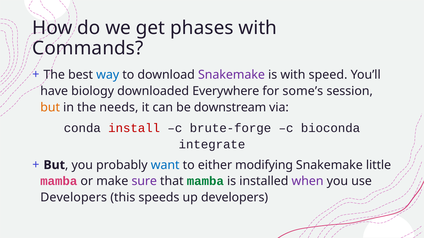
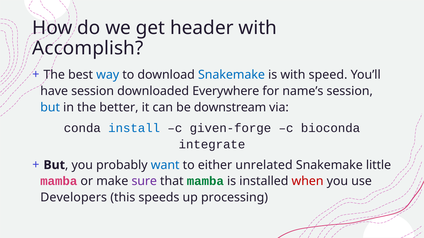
phases: phases -> header (202, 28)
Commands: Commands -> Accomplish (88, 48)
Snakemake colour: purple -> blue (231, 75)
have biology: biology -> session (93, 91)
some’s: some’s -> name’s (303, 91)
but colour: orange -> blue (50, 107)
needs: needs -> better (119, 107)
install colour: red -> blue (134, 128)
brute-forge: brute-forge -> given-forge (230, 128)
modifying: modifying -> unrelated (264, 165)
when colour: purple -> red (308, 182)
up developers: developers -> processing (235, 198)
